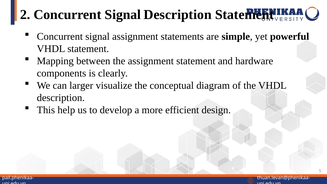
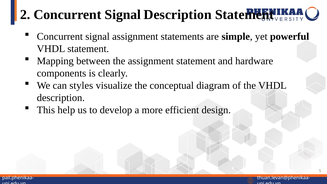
larger: larger -> styles (81, 85)
